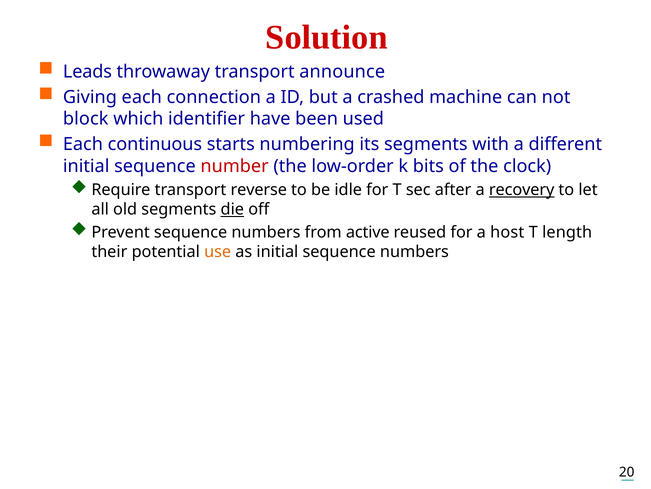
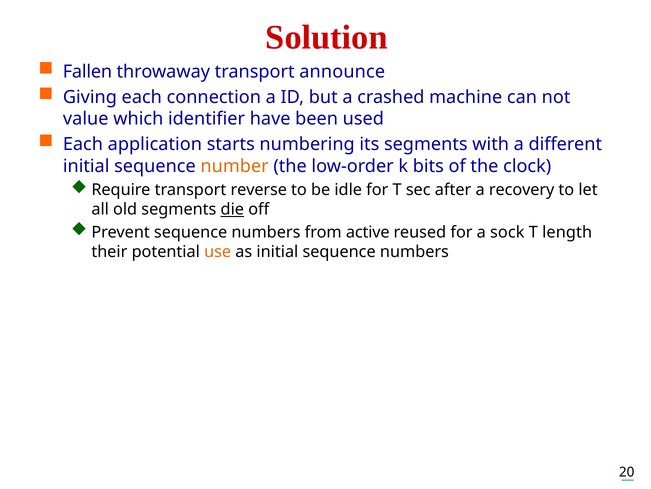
Leads: Leads -> Fallen (87, 72)
block: block -> value (86, 119)
continuous: continuous -> application (155, 144)
number colour: red -> orange (235, 166)
recovery underline: present -> none (522, 190)
host: host -> sock (507, 232)
